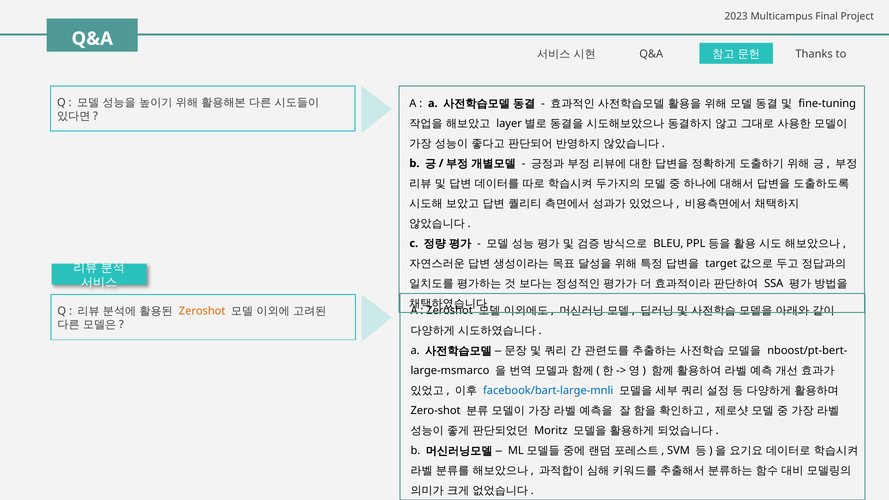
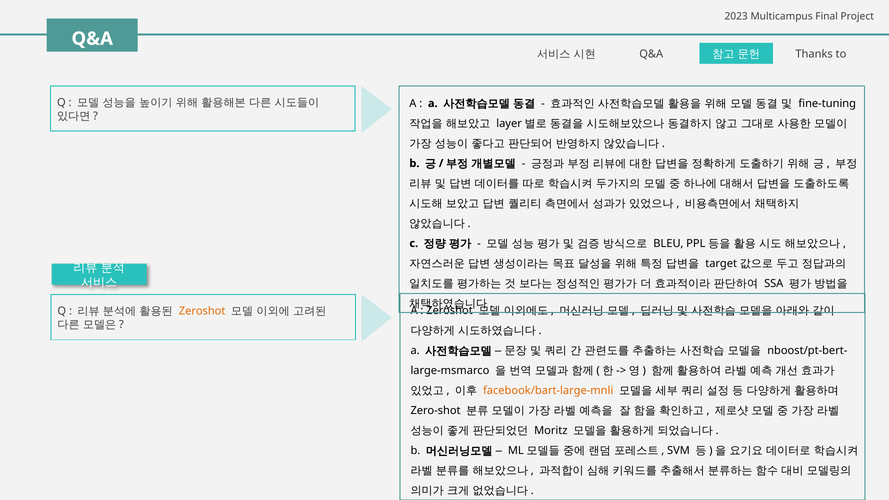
facebook/bart-large-mnli colour: blue -> orange (548, 391)
